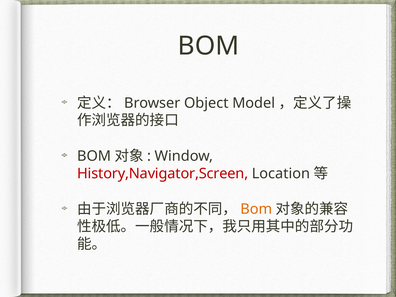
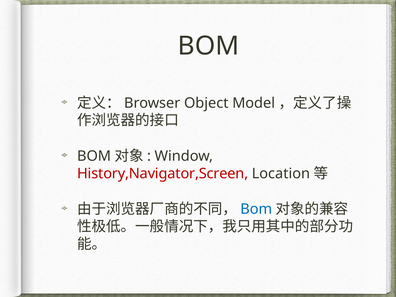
Bom colour: orange -> blue (256, 209)
